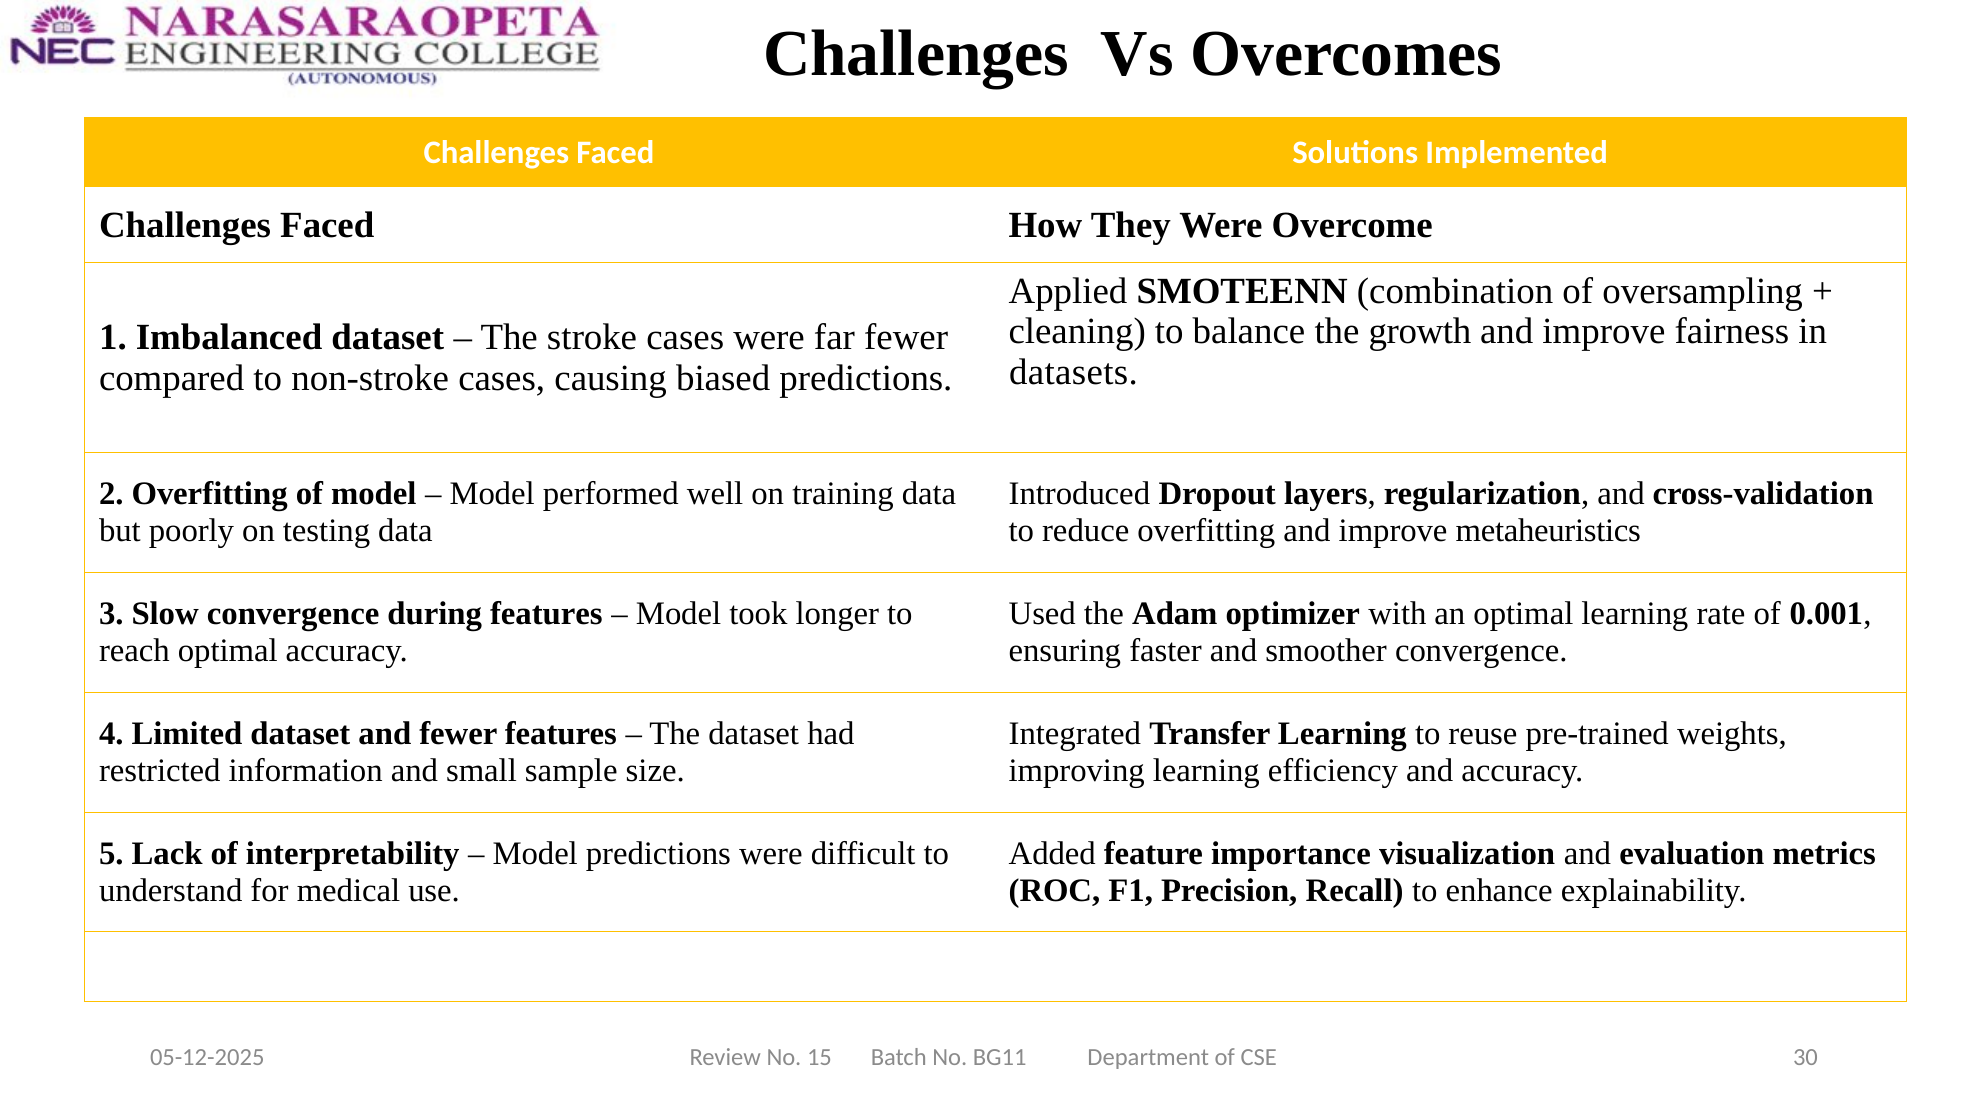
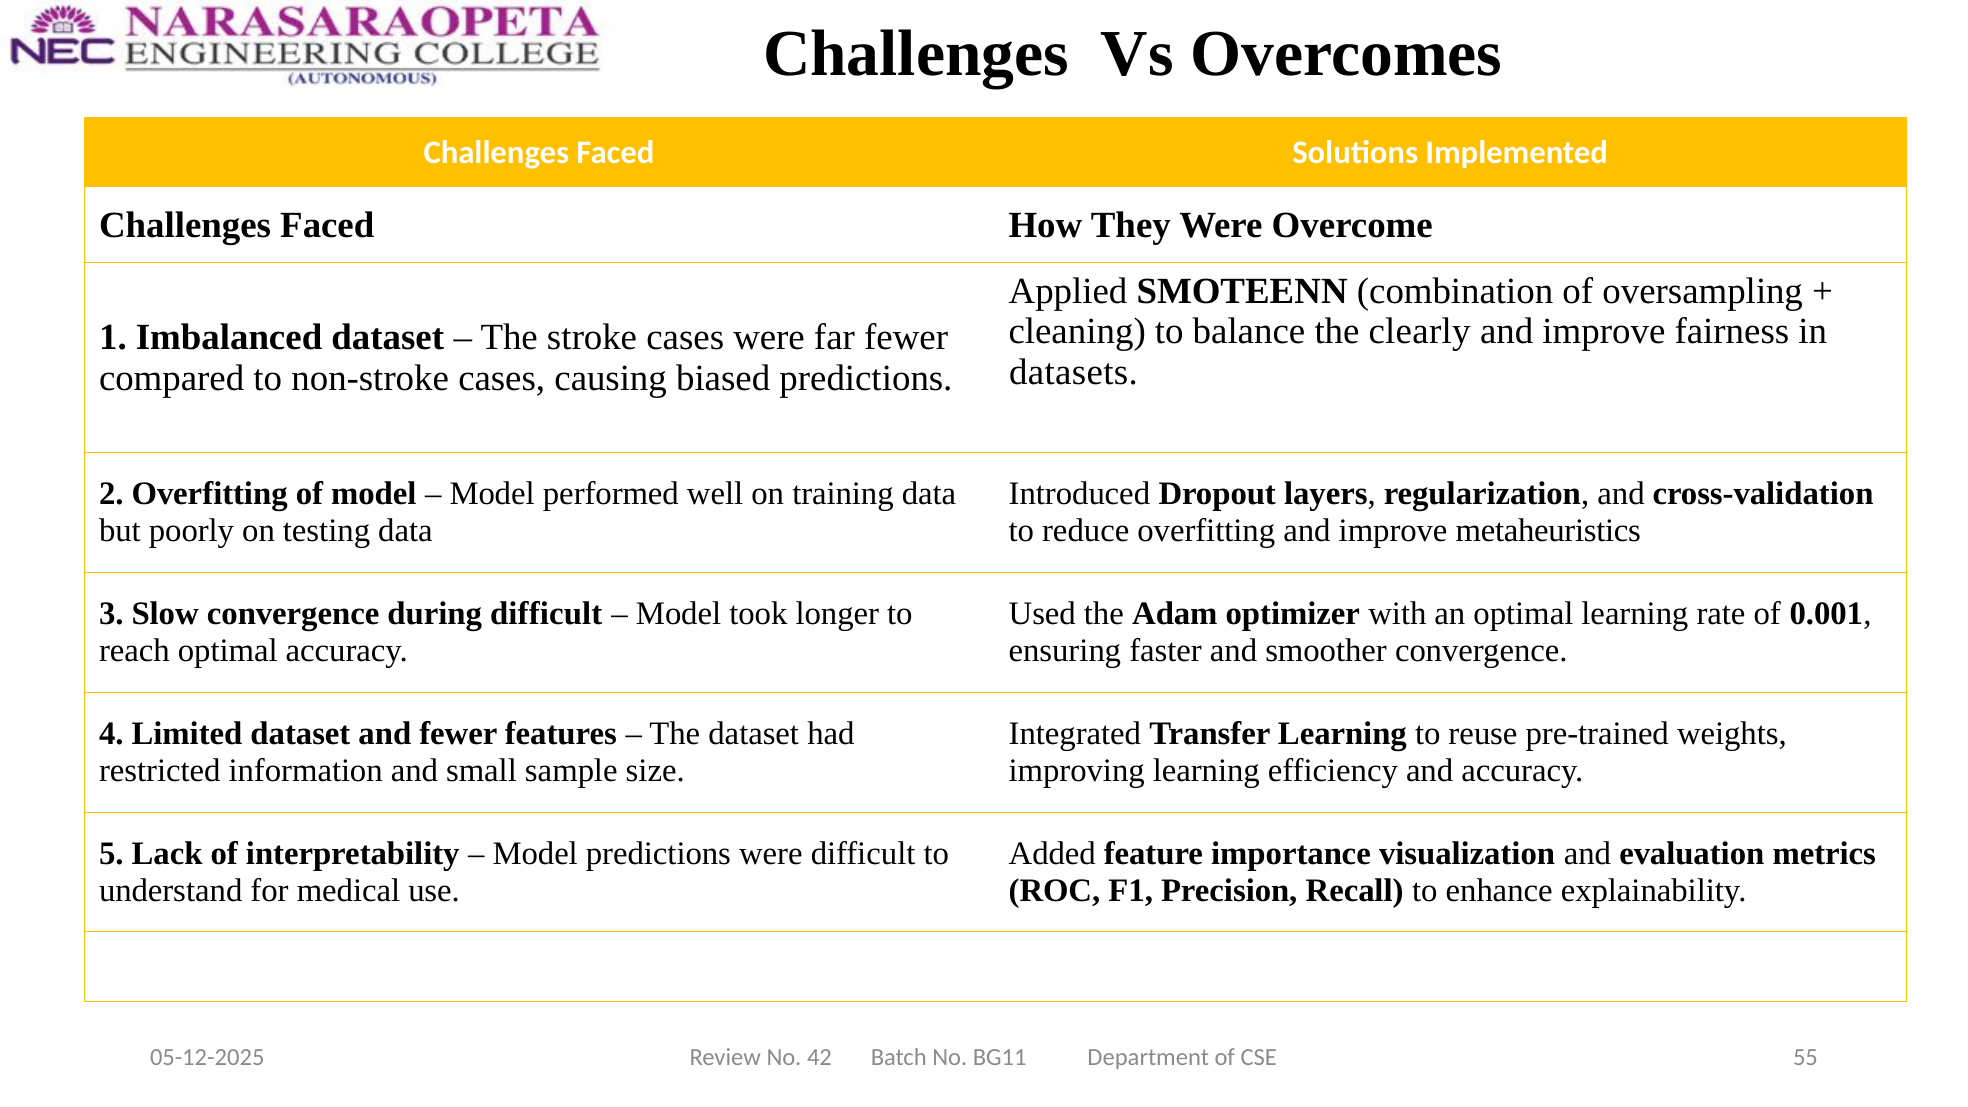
growth: growth -> clearly (1420, 332)
during features: features -> difficult (546, 614)
15: 15 -> 42 (819, 1057)
30: 30 -> 55 (1805, 1057)
